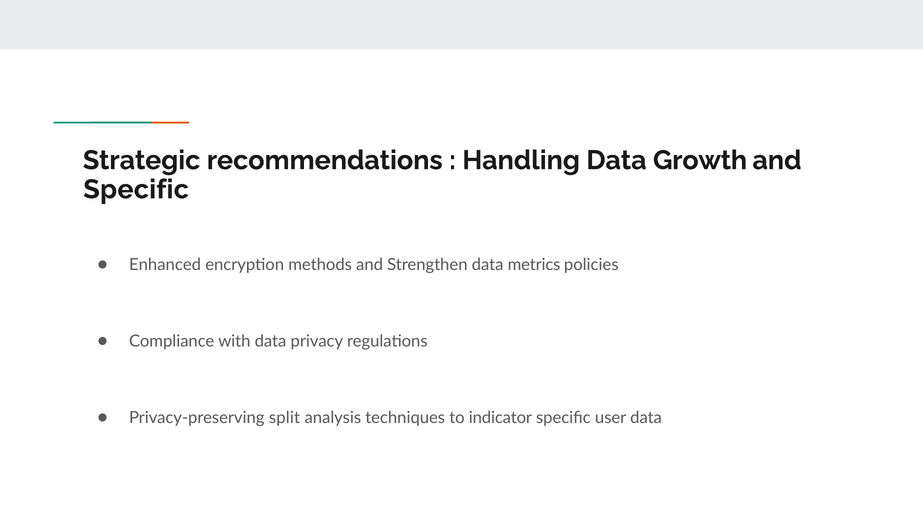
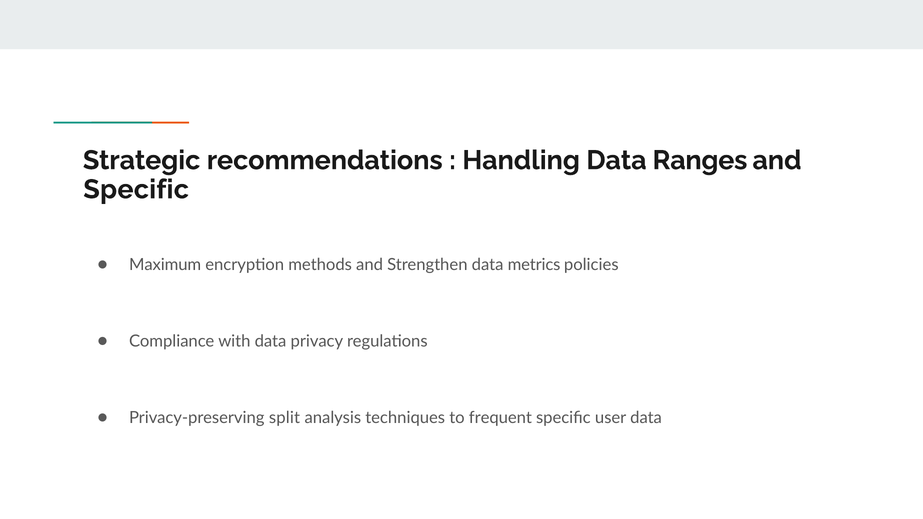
Growth: Growth -> Ranges (700, 160)
Enhanced: Enhanced -> Maximum (165, 265)
indicator: indicator -> frequent (500, 418)
